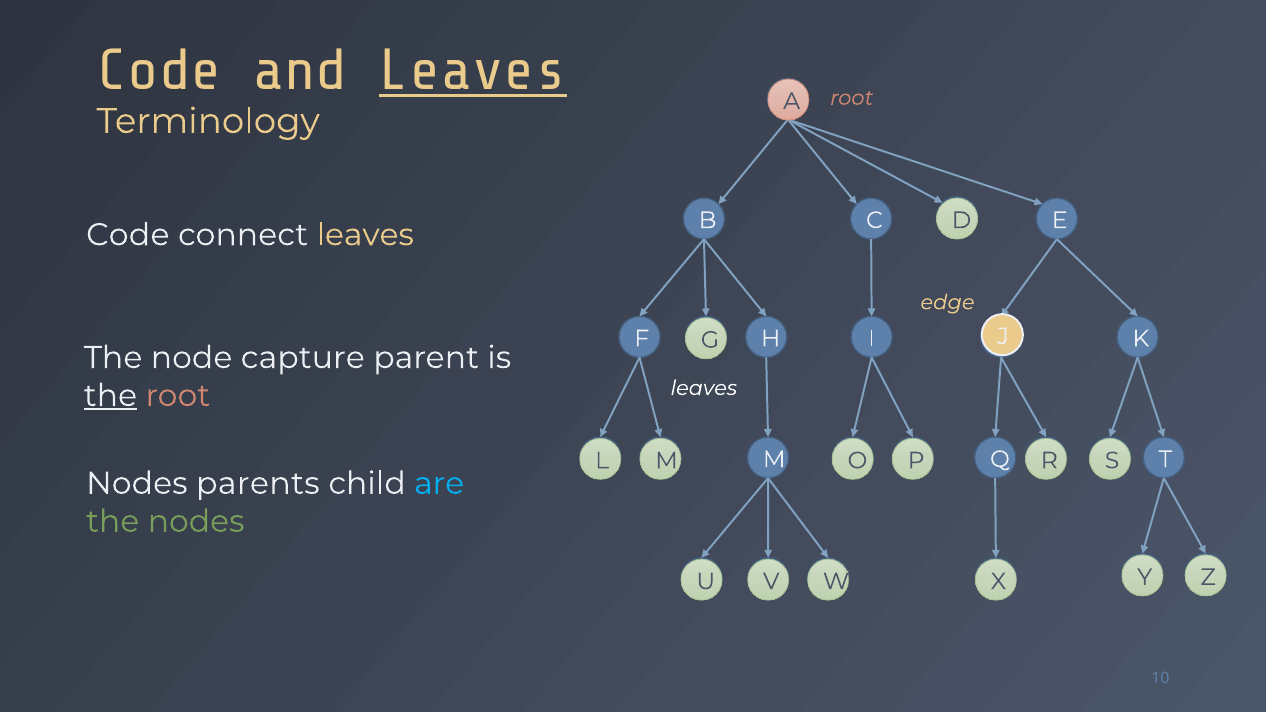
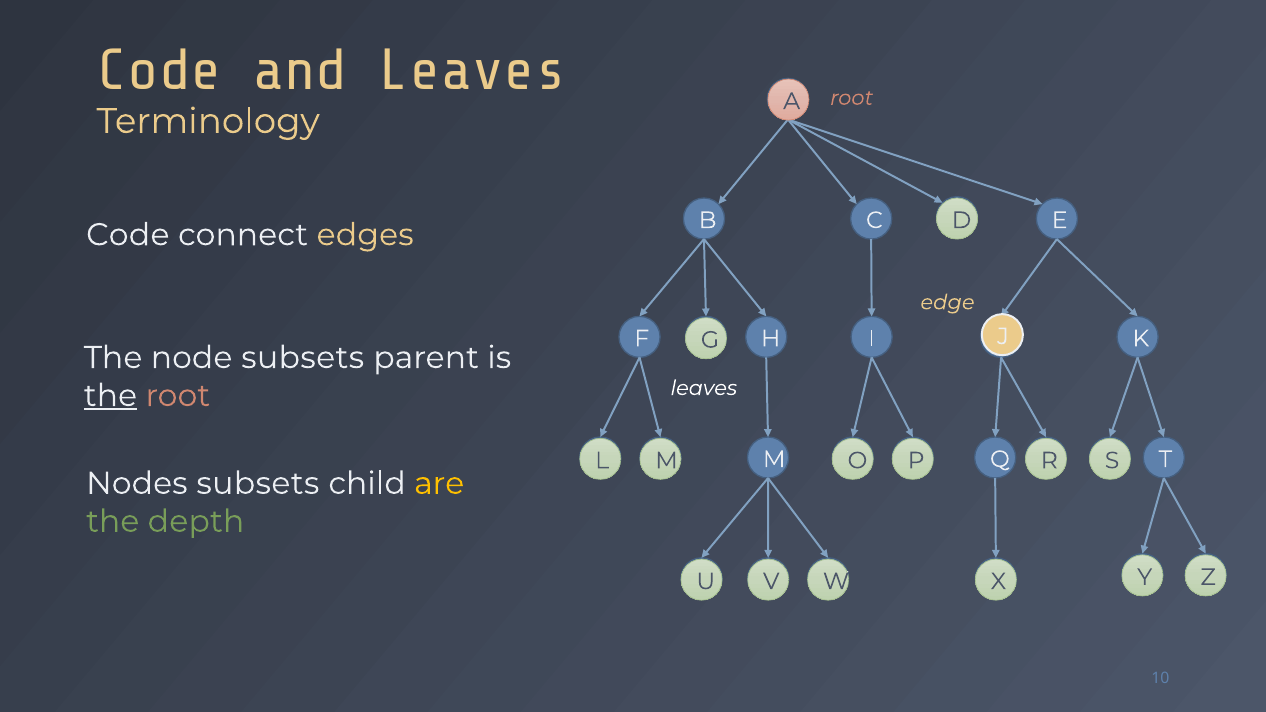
Leaves underline: present -> none (473, 70)
connect leaves: leaves -> edges (365, 235)
node capture: capture -> subsets (303, 358)
Nodes parents: parents -> subsets (258, 483)
are colour: light blue -> yellow (439, 483)
the nodes: nodes -> depth (196, 521)
